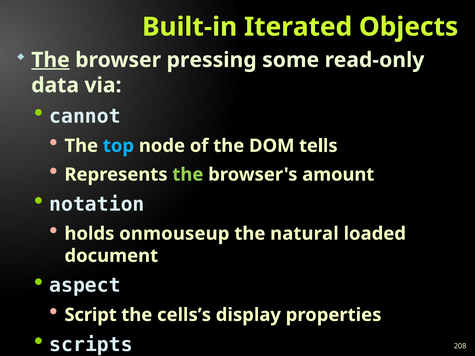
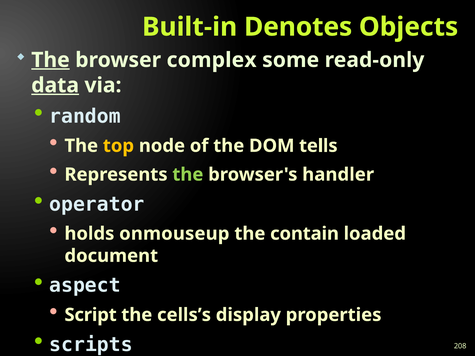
Iterated: Iterated -> Denotes (298, 27)
pressing: pressing -> complex (212, 60)
data underline: none -> present (55, 85)
cannot: cannot -> random (85, 116)
top colour: light blue -> yellow (118, 146)
amount: amount -> handler (338, 175)
notation: notation -> operator (97, 204)
natural: natural -> contain (305, 234)
